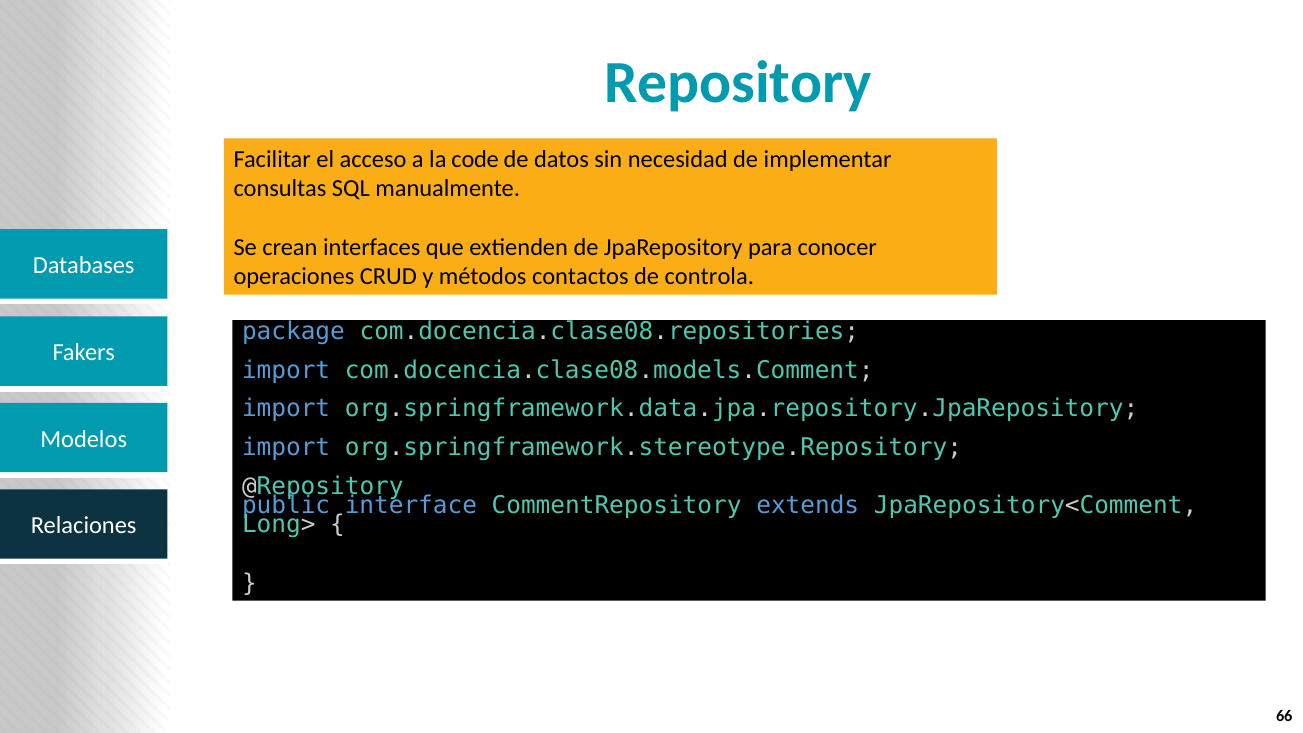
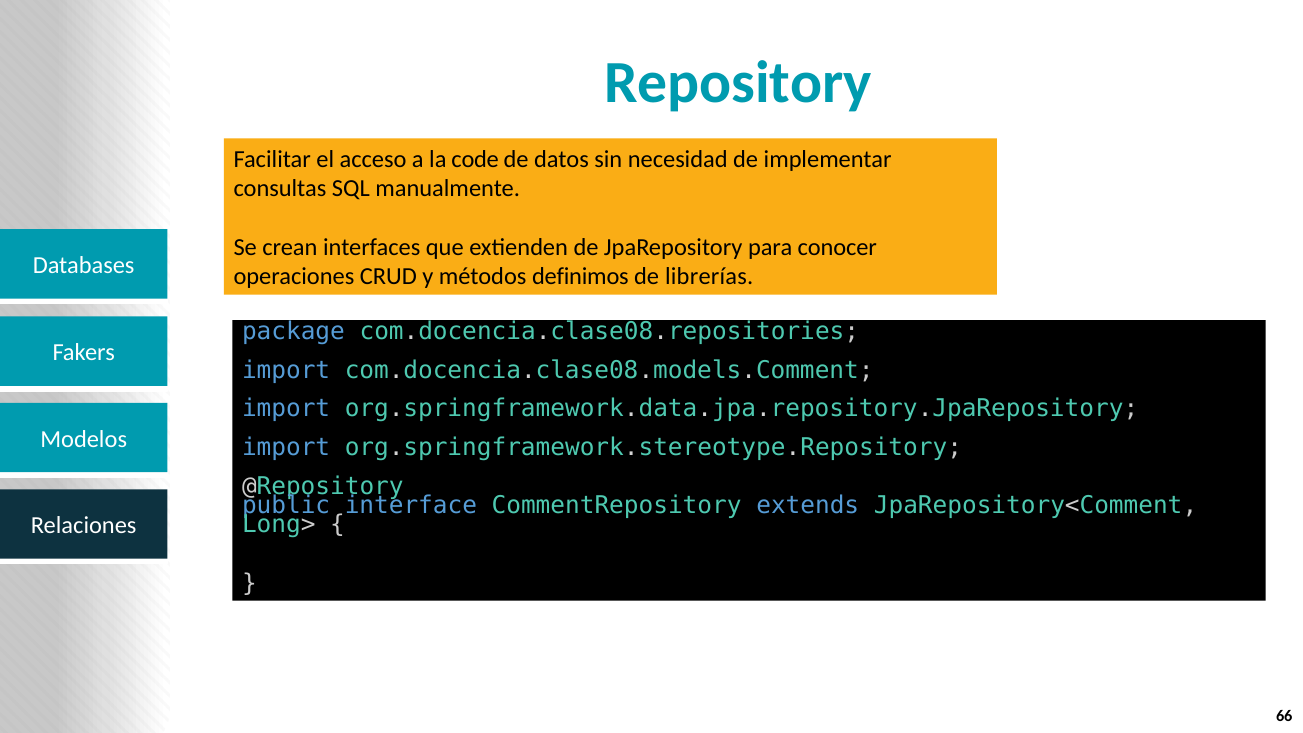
contactos: contactos -> definimos (580, 277)
controla: controla -> librerías (709, 277)
